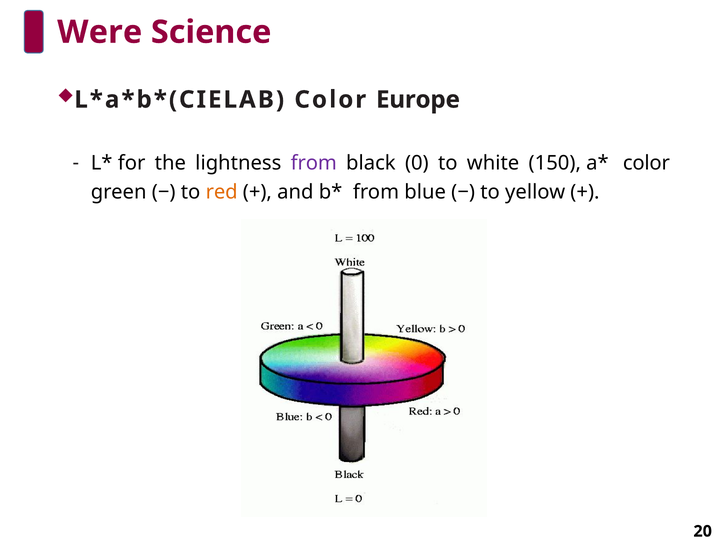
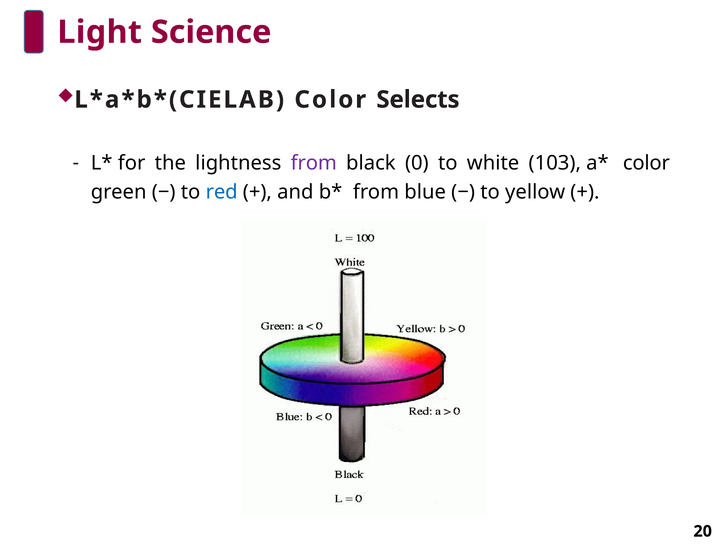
Were: Were -> Light (100, 32)
Europe: Europe -> Selects (418, 100)
150: 150 -> 103 (555, 163)
red colour: orange -> blue (222, 192)
